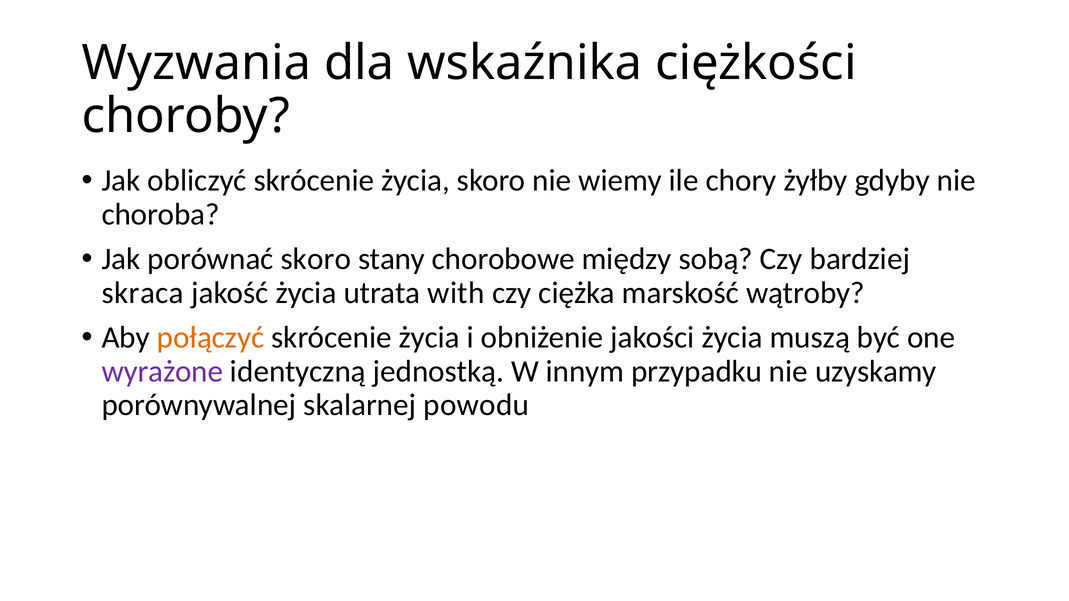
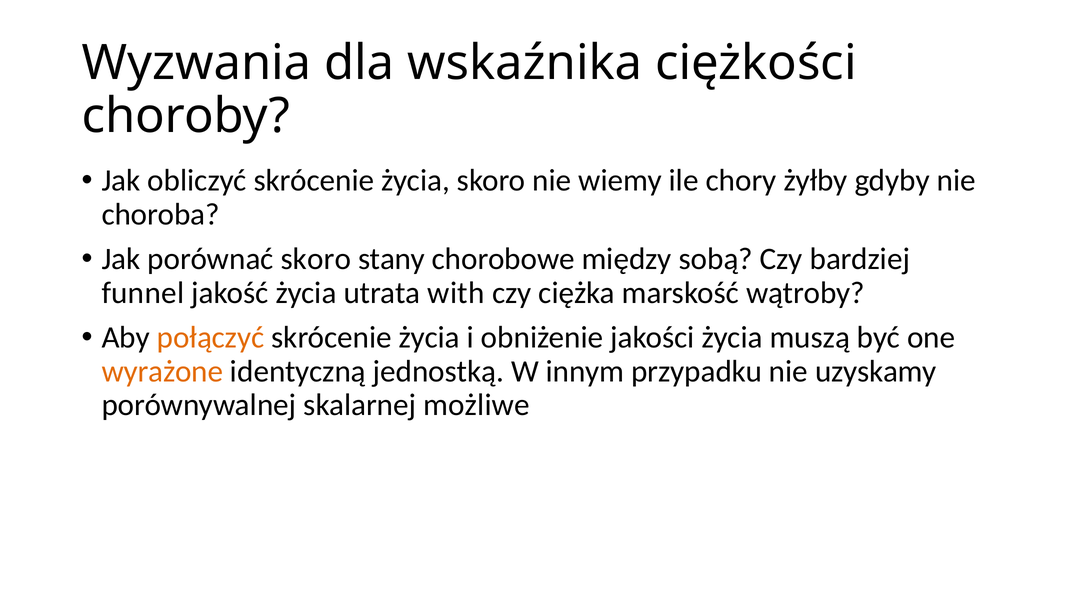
skraca: skraca -> funnel (143, 293)
wyrażone colour: purple -> orange (162, 371)
powodu: powodu -> możliwe (476, 405)
